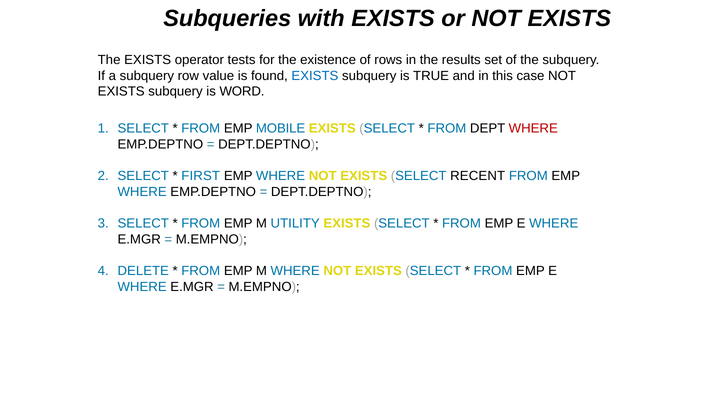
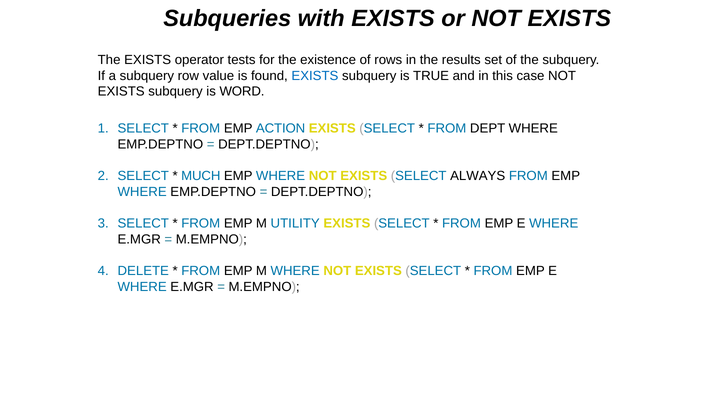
MOBILE: MOBILE -> ACTION (281, 129)
WHERE colour: red -> black (533, 129)
FIRST: FIRST -> MUCH (201, 176)
RECENT: RECENT -> ALWAYS (478, 176)
